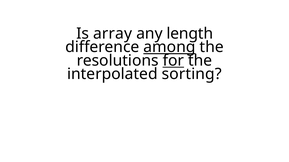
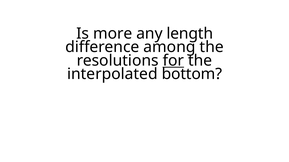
array: array -> more (113, 34)
among underline: present -> none (169, 47)
sorting: sorting -> bottom (192, 74)
